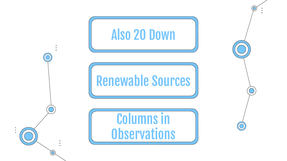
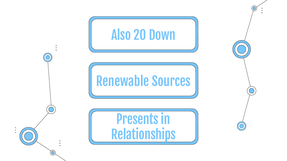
Columns: Columns -> Presents (137, 120)
Observations: Observations -> Relationships (143, 136)
